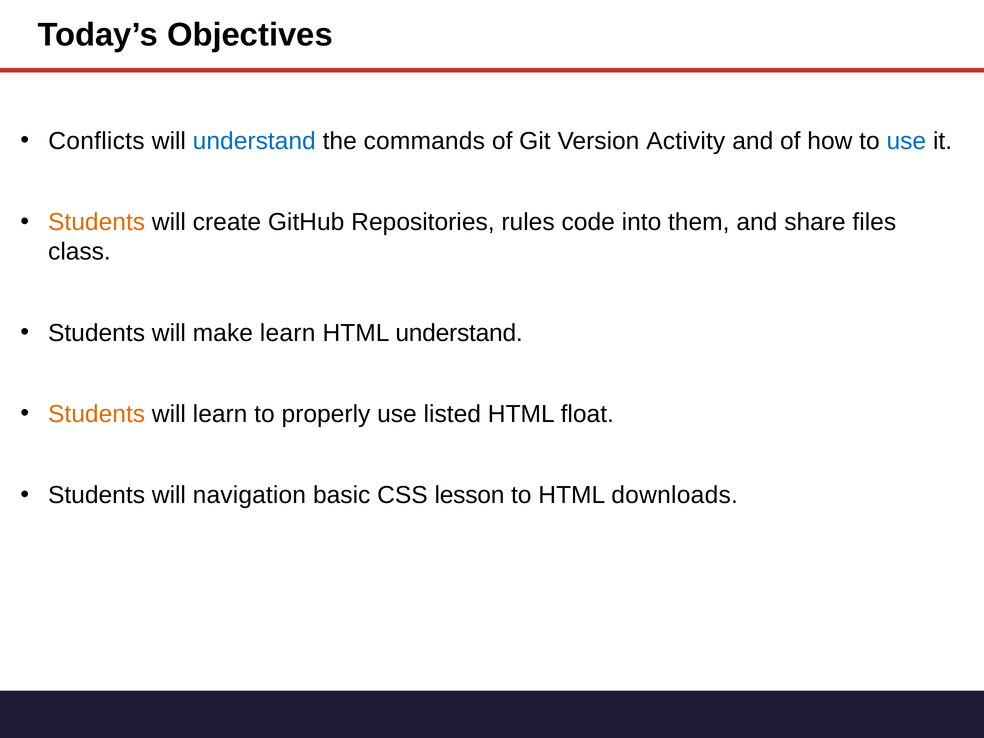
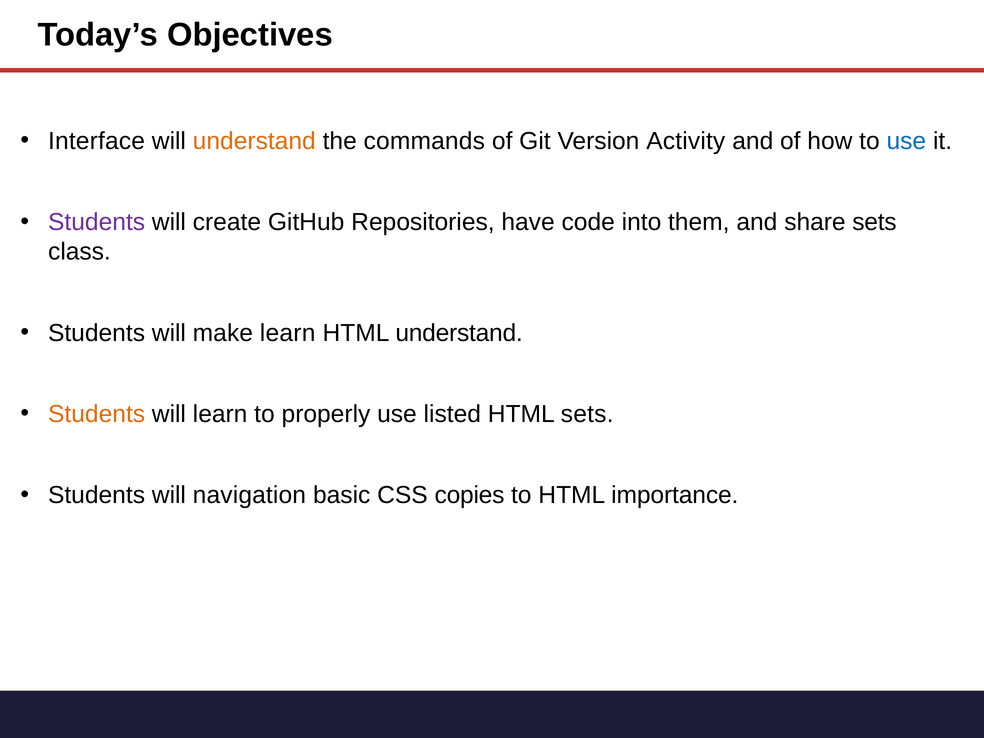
Conflicts: Conflicts -> Interface (97, 141)
understand colour: blue -> orange (254, 141)
Students colour: orange -> purple (97, 222)
rules: rules -> have (528, 222)
share files: files -> sets (874, 222)
HTML float: float -> sets (587, 414)
lesson: lesson -> copies (470, 495)
downloads: downloads -> importance (675, 495)
